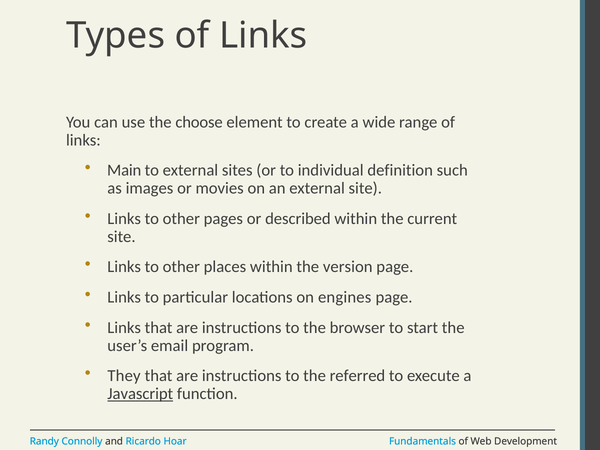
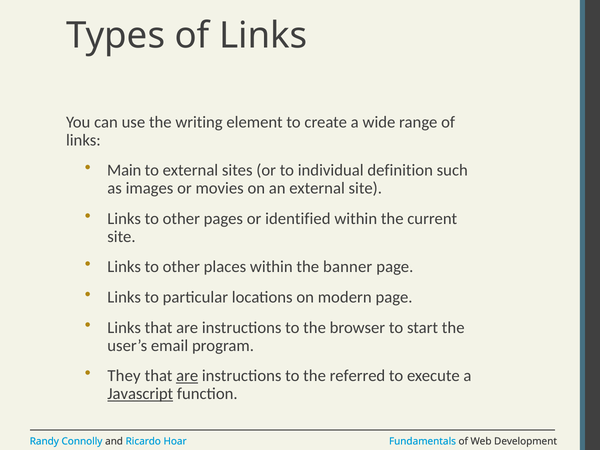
choose: choose -> writing (199, 122)
described: described -> identified (298, 219)
version: version -> banner (348, 267)
engines: engines -> modern (345, 297)
are underline: none -> present (187, 376)
